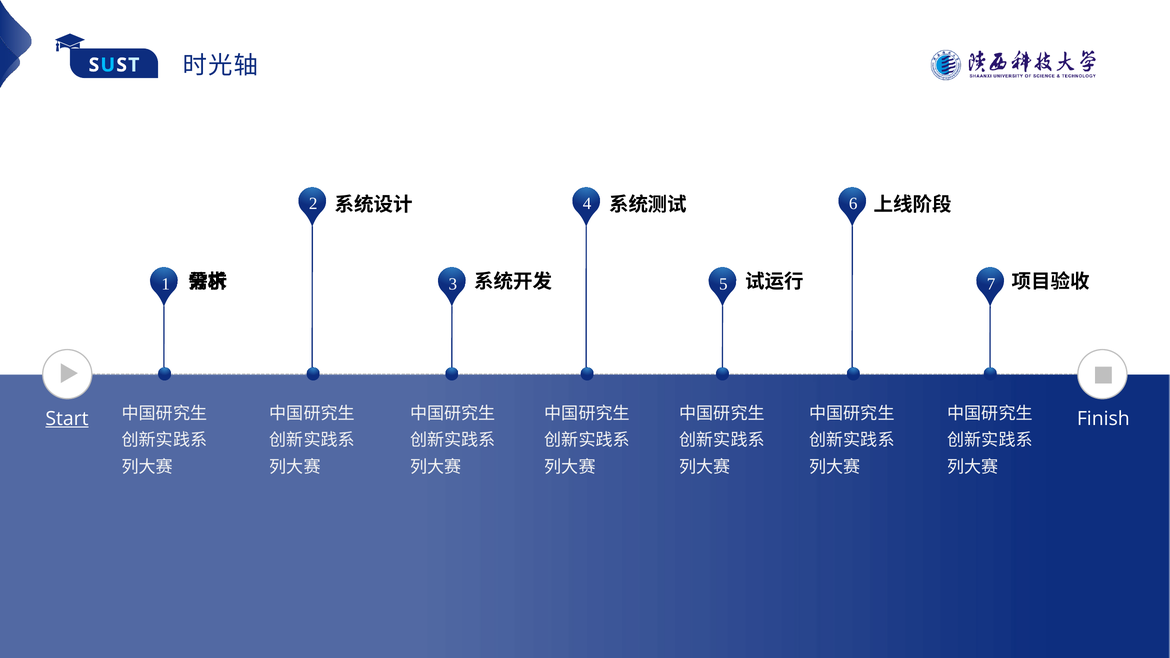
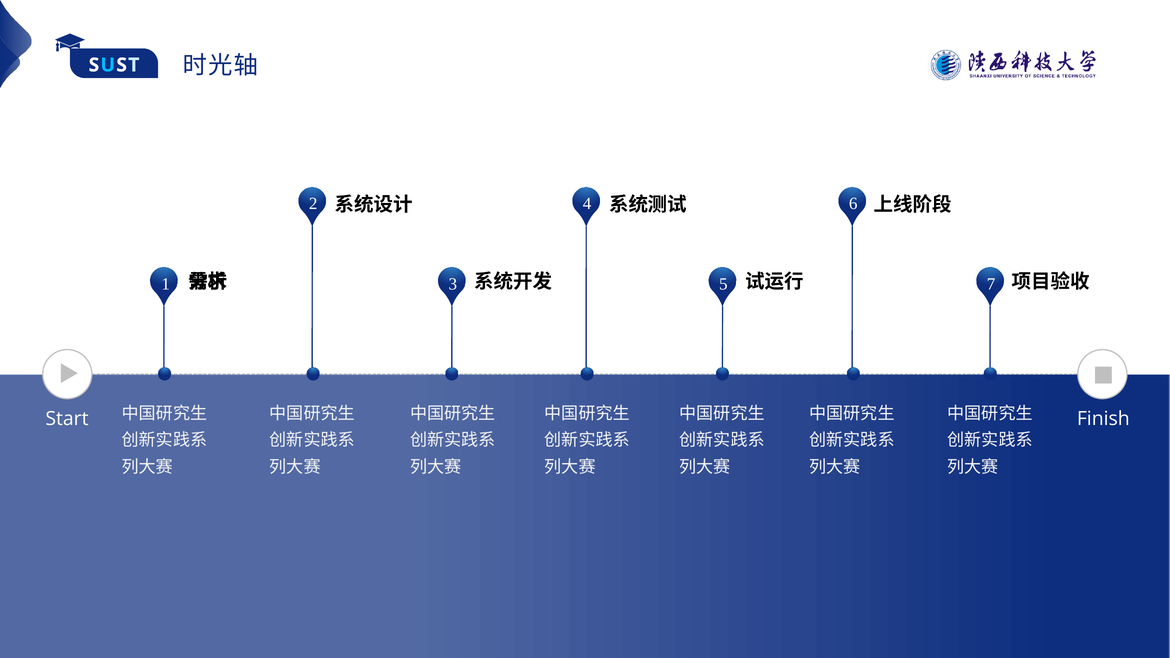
Start underline: present -> none (67, 419)
